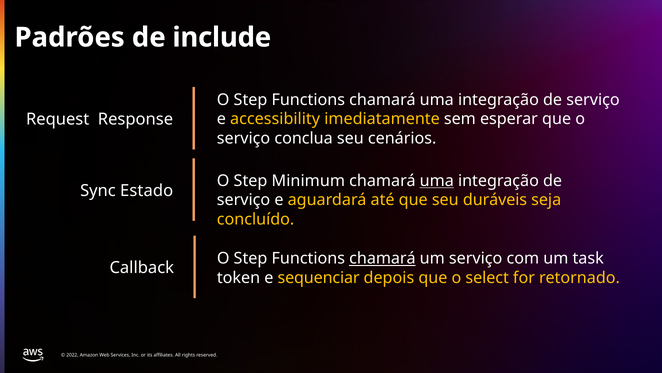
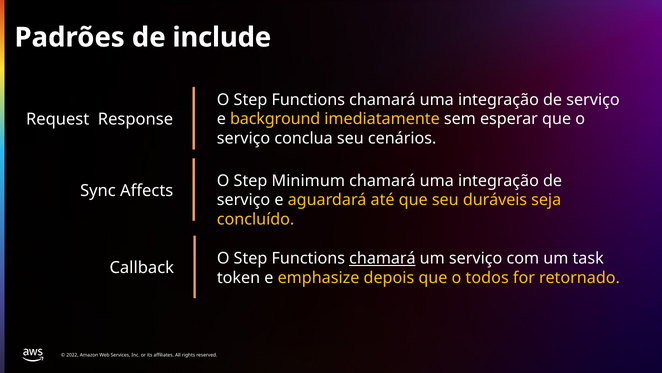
accessibility: accessibility -> background (275, 119)
uma underline: present -> none (437, 180)
Estado: Estado -> Affects (147, 190)
sequenciar: sequenciar -> emphasize (319, 278)
select: select -> todos (487, 278)
